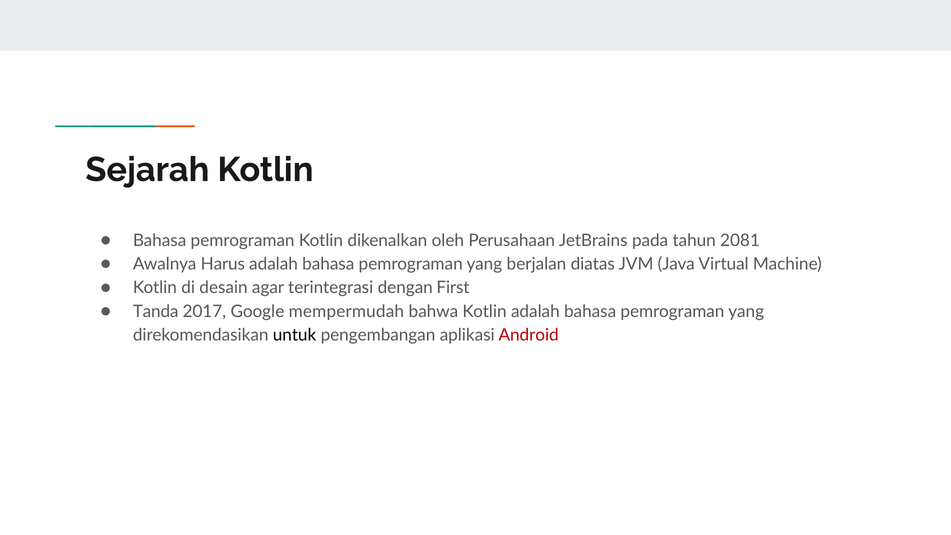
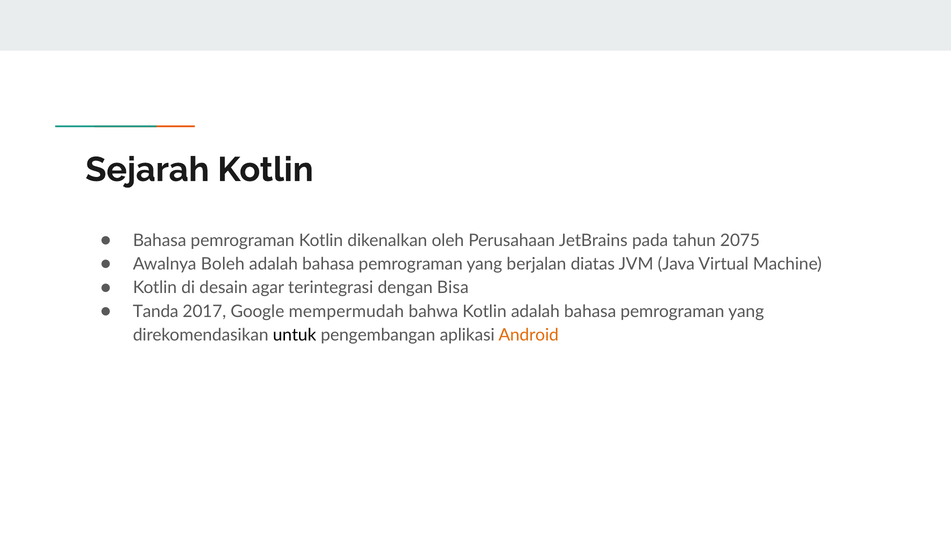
2081: 2081 -> 2075 (740, 240)
Harus: Harus -> Boleh (223, 264)
First: First -> Bisa (453, 288)
Android colour: red -> orange (529, 335)
